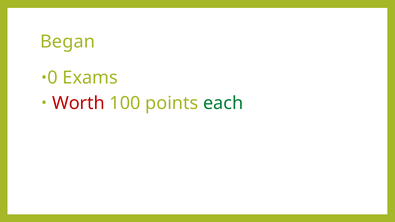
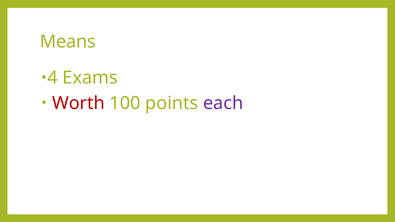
Began: Began -> Means (68, 42)
0: 0 -> 4 (53, 78)
each colour: green -> purple (223, 103)
